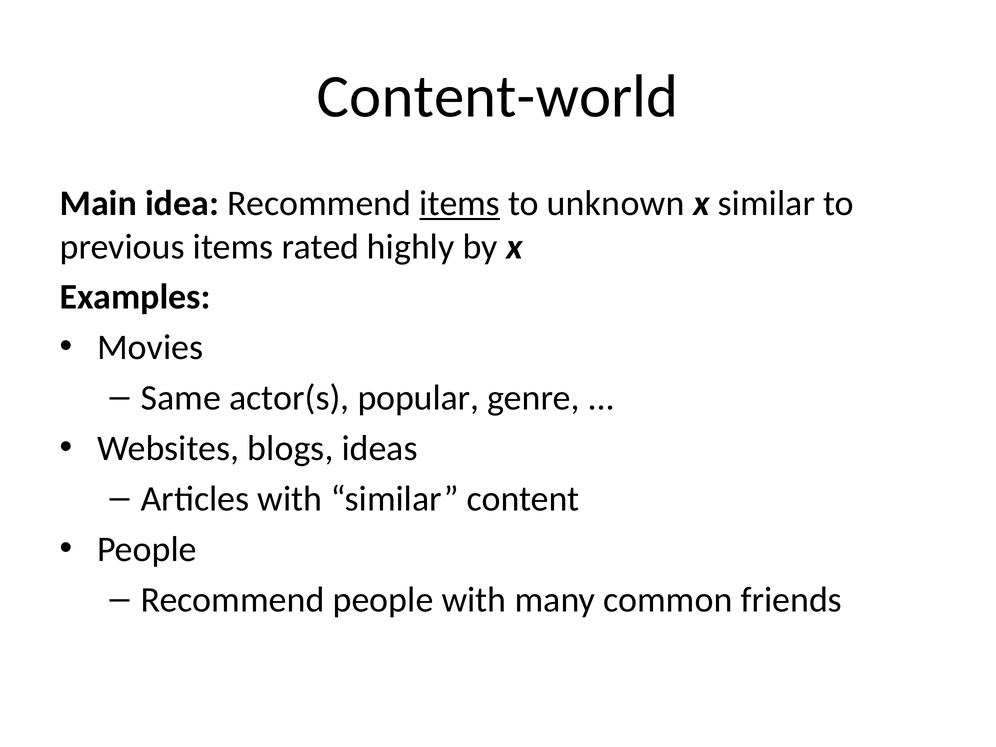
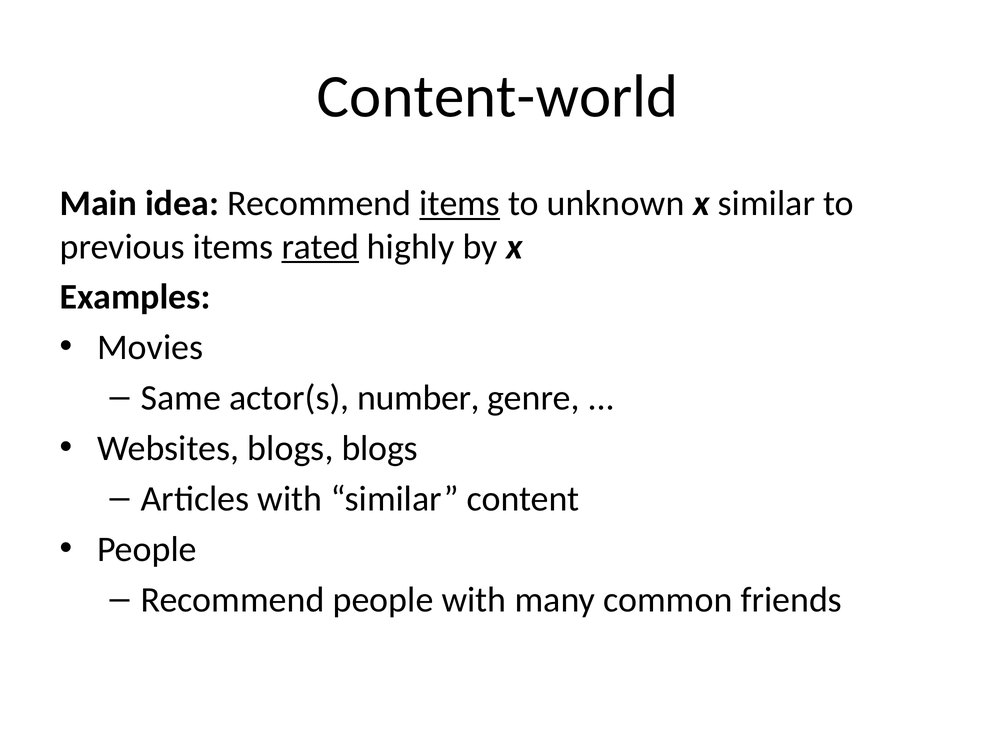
rated underline: none -> present (320, 247)
popular: popular -> number (419, 398)
blogs ideas: ideas -> blogs (380, 448)
